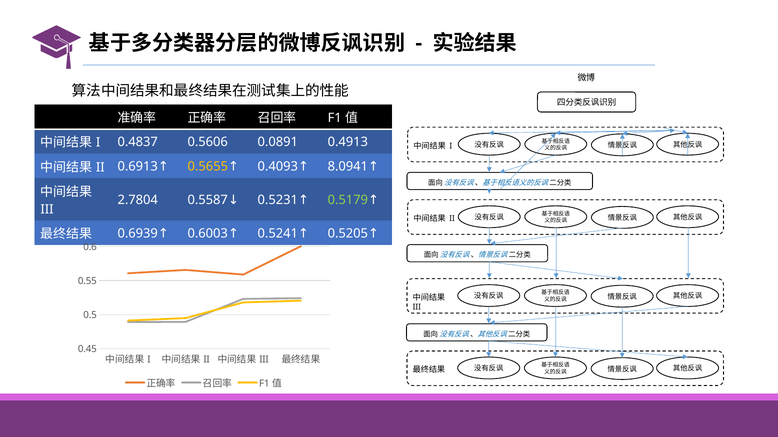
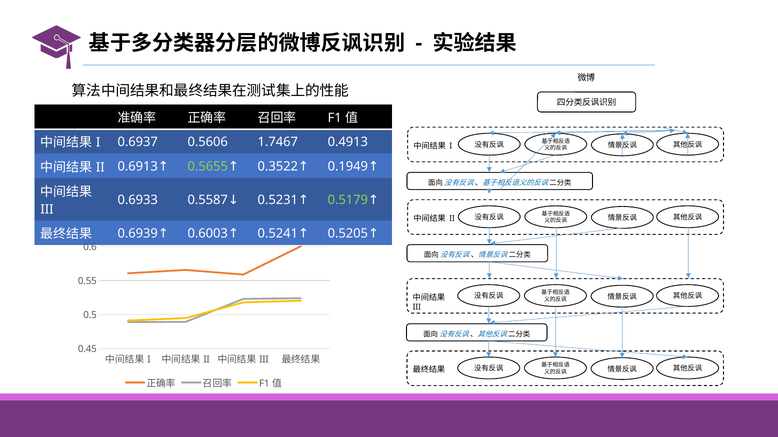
0.4837: 0.4837 -> 0.6937 (138, 142)
0.0891: 0.0891 -> 1.7467 (278, 142)
0.5655 colour: yellow -> light green (208, 167)
0.4093: 0.4093 -> 0.3522 (278, 167)
8.0941: 8.0941 -> 0.1949 (348, 167)
2.7804: 2.7804 -> 0.6933 (138, 200)
